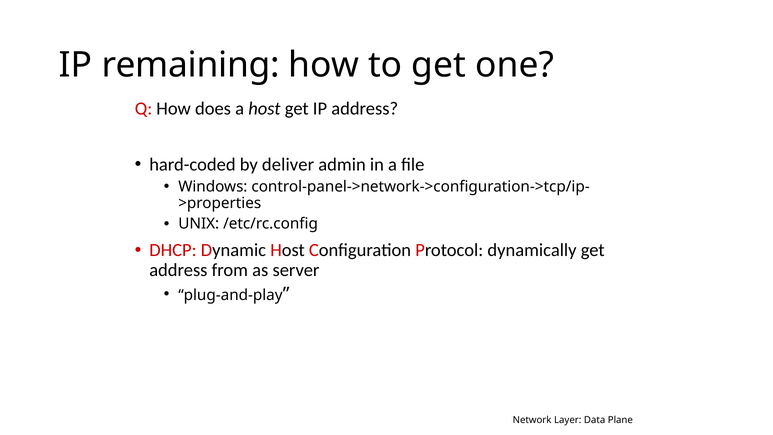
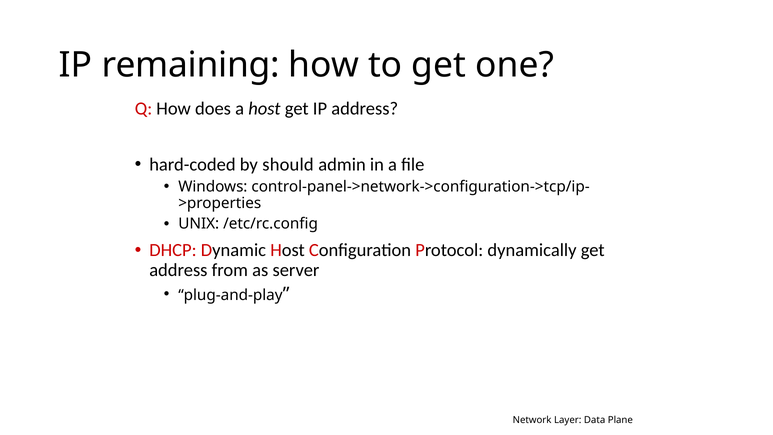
deliver: deliver -> should (288, 164)
